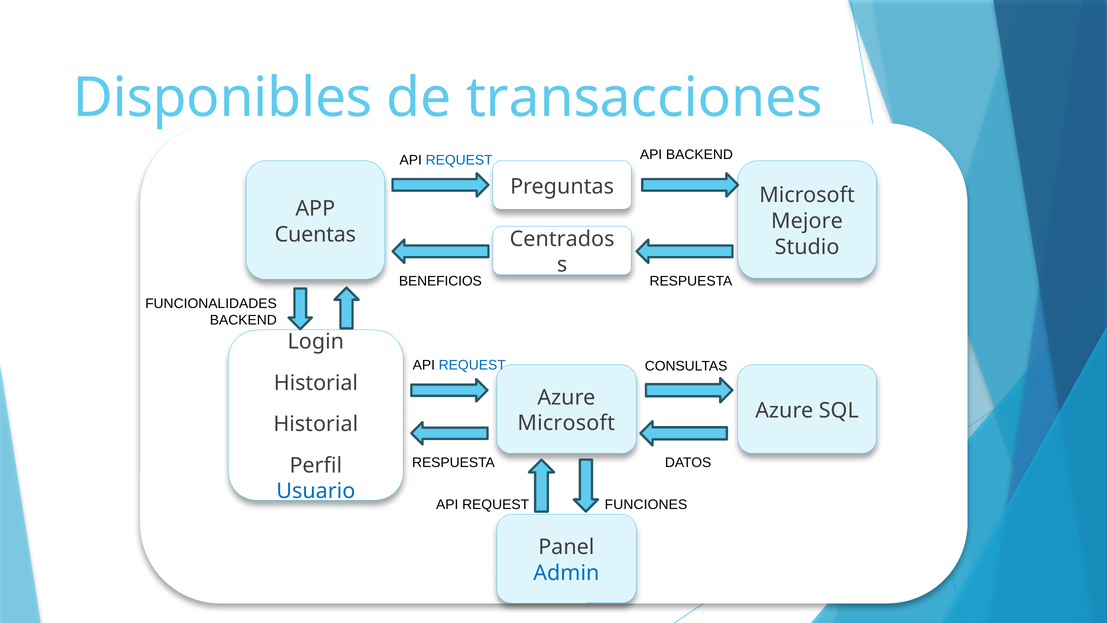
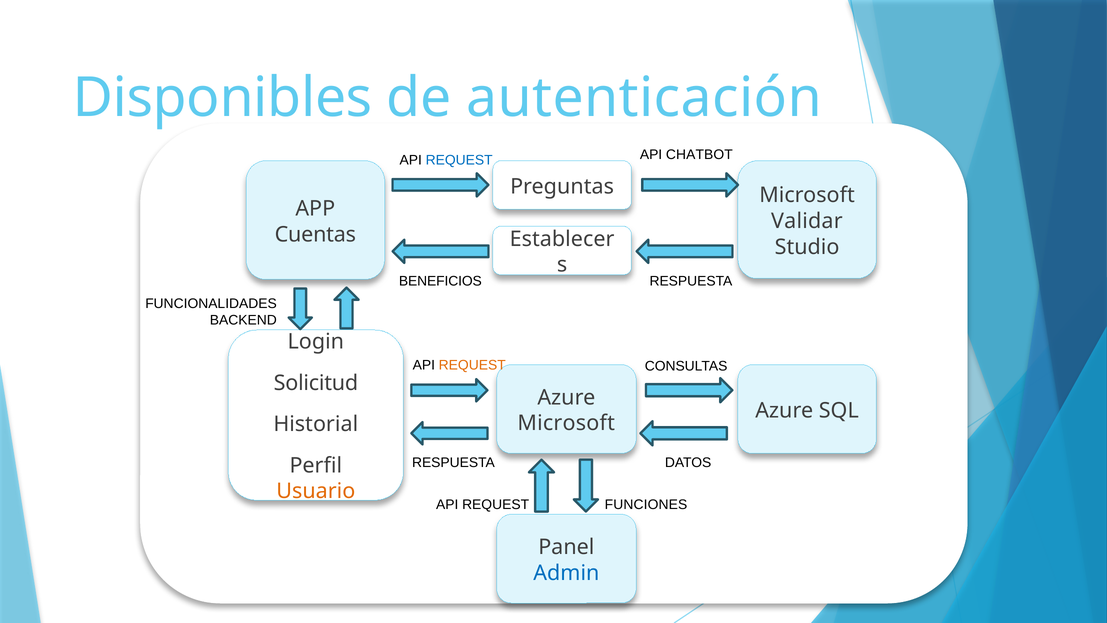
transacciones: transacciones -> autenticación (644, 98)
API BACKEND: BACKEND -> CHATBOT (699, 155)
Mejore: Mejore -> Validar (807, 221)
Centrados: Centrados -> Establecer (562, 239)
REQUEST colour: blue -> orange (472, 365)
Historial: Historial -> Solicitud (316, 383)
Usuario colour: blue -> orange (316, 491)
